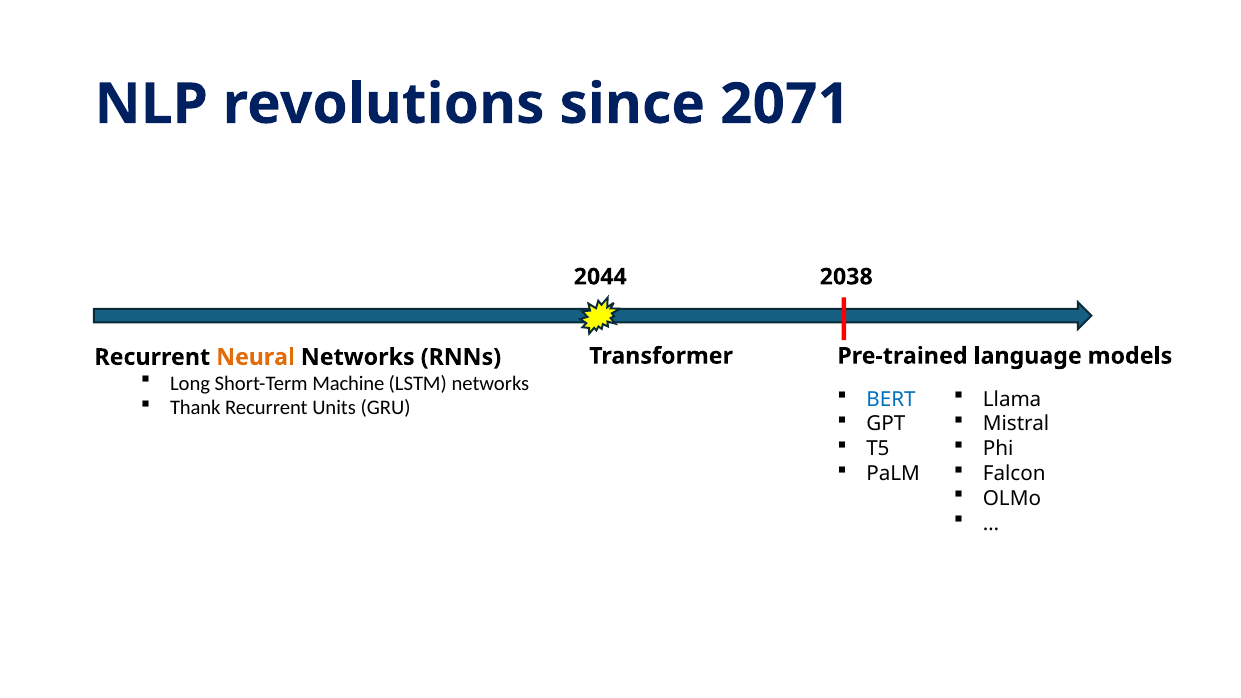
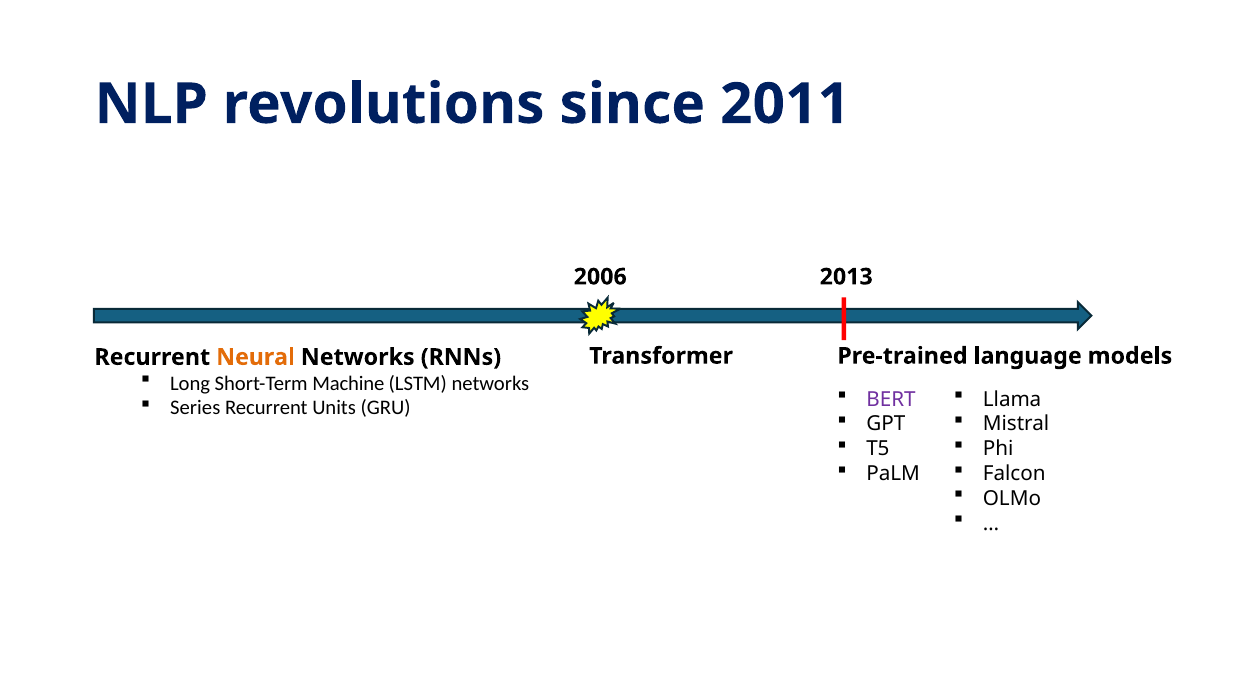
2071: 2071 -> 2011 (785, 104)
2044: 2044 -> 2006 (600, 277)
2038: 2038 -> 2013 (846, 277)
BERT colour: blue -> purple (891, 399)
Thank: Thank -> Series (195, 408)
